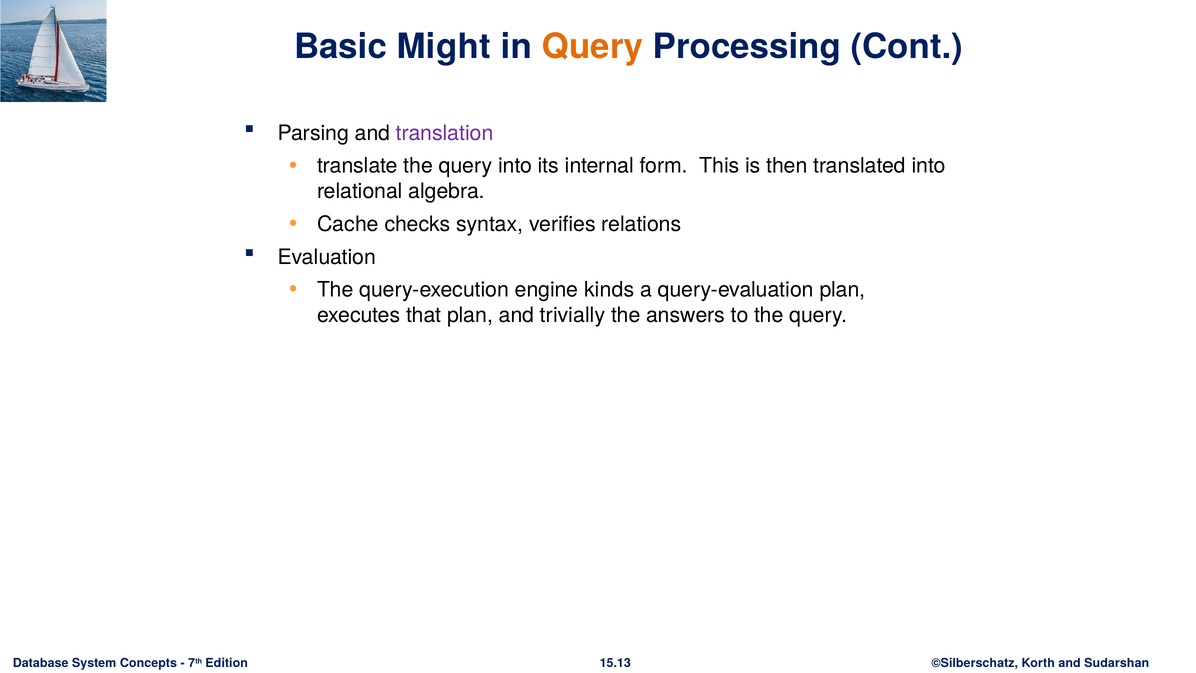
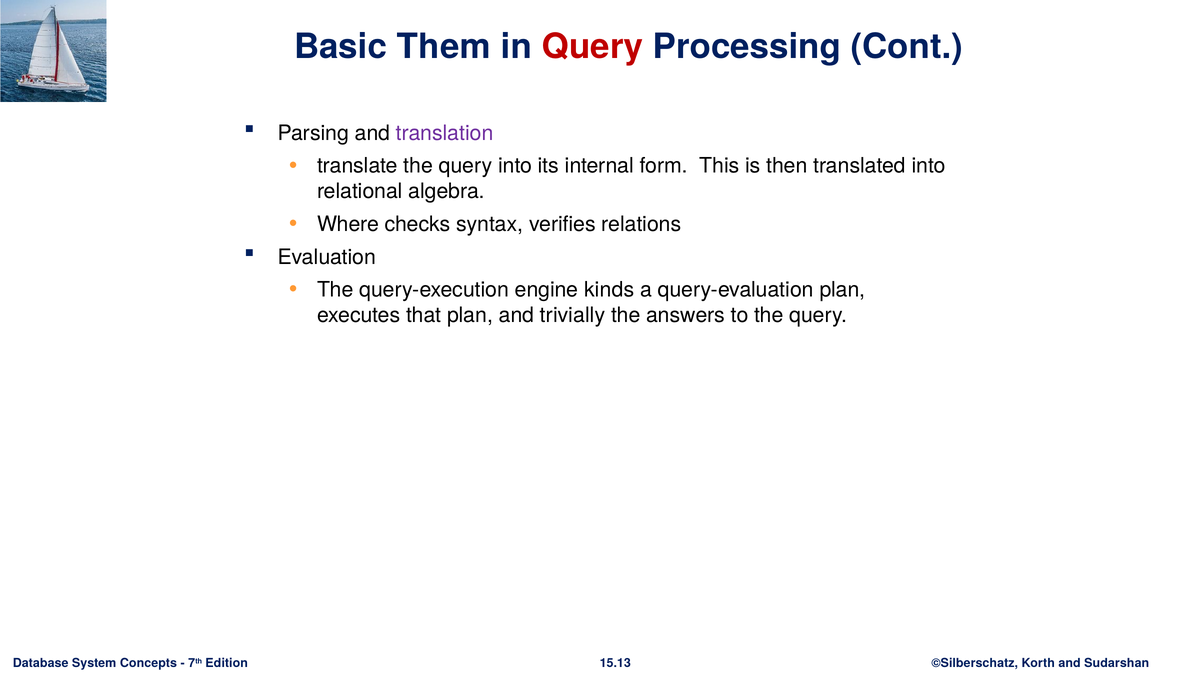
Might: Might -> Them (444, 47)
Query colour: orange -> red (592, 47)
Cache: Cache -> Where (348, 224)
